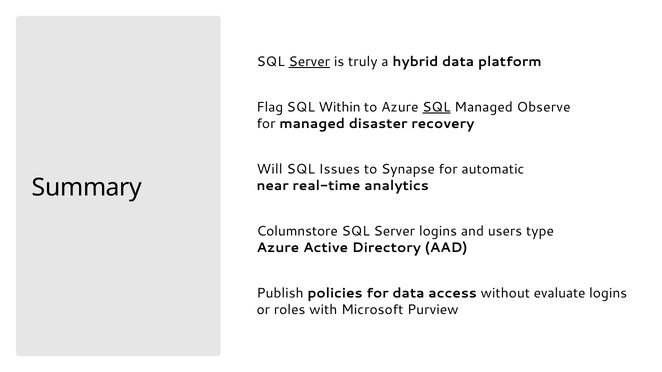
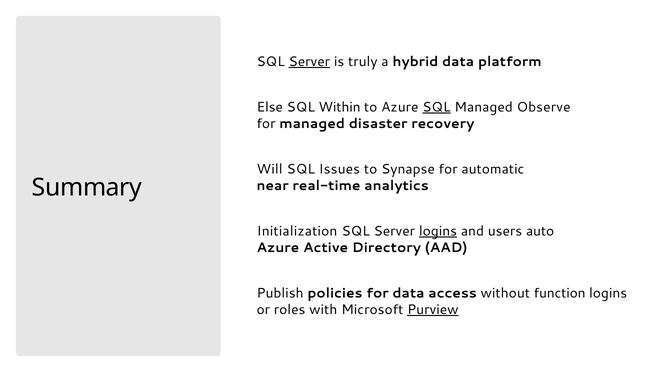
Flag: Flag -> Else (270, 107)
Columnstore: Columnstore -> Initialization (297, 231)
logins underline: none -> present (438, 231)
type: type -> auto (540, 231)
evaluate: evaluate -> function (560, 293)
Purview underline: none -> present (433, 310)
